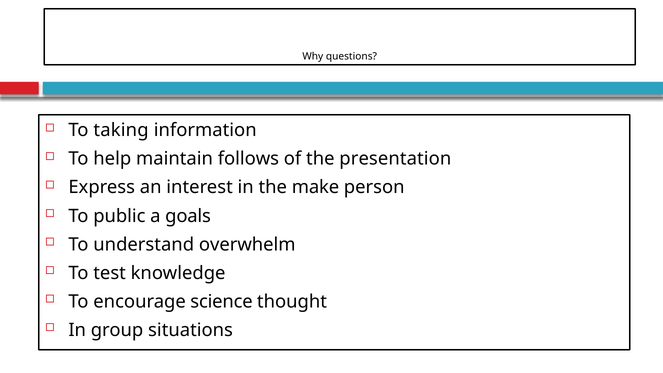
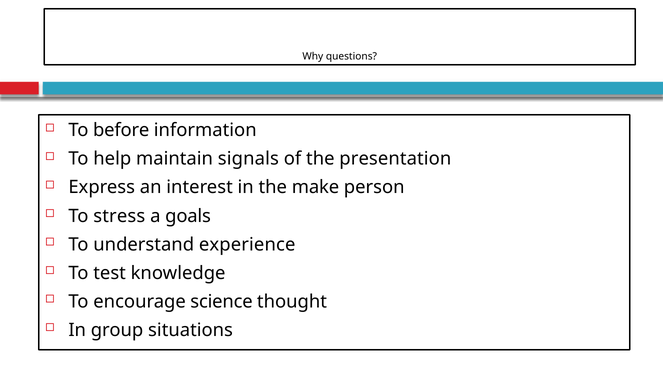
taking: taking -> before (121, 130)
follows: follows -> signals (248, 159)
public: public -> stress (119, 216)
overwhelm: overwhelm -> experience (247, 244)
